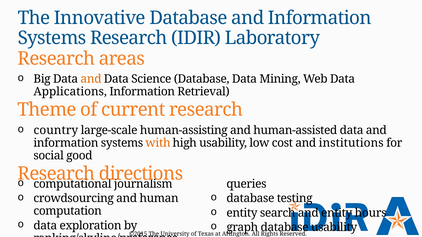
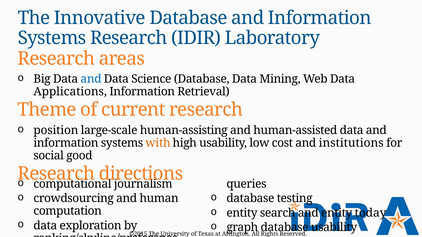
and colour: orange -> blue (91, 79)
country: country -> position (56, 130)
hours: hours -> today (371, 213)
